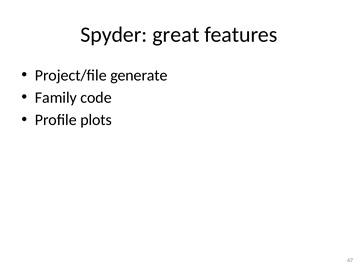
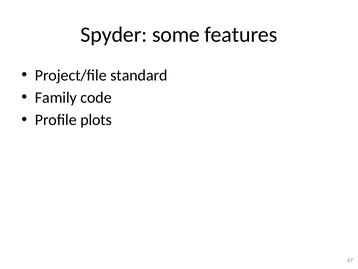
great: great -> some (176, 35)
generate: generate -> standard (139, 75)
